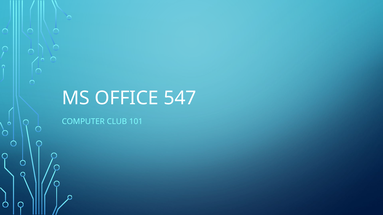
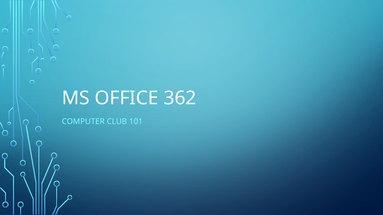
547: 547 -> 362 (180, 98)
